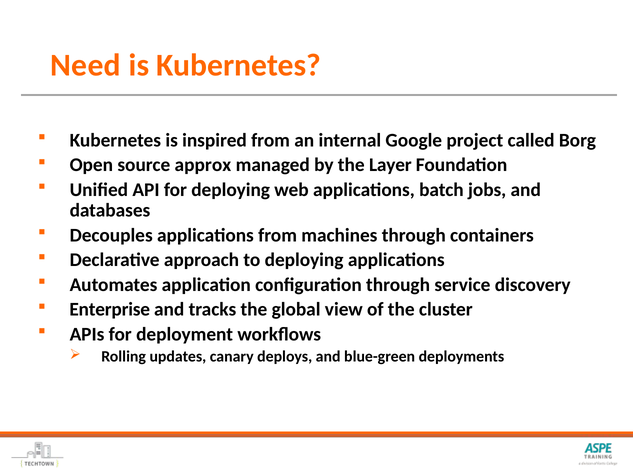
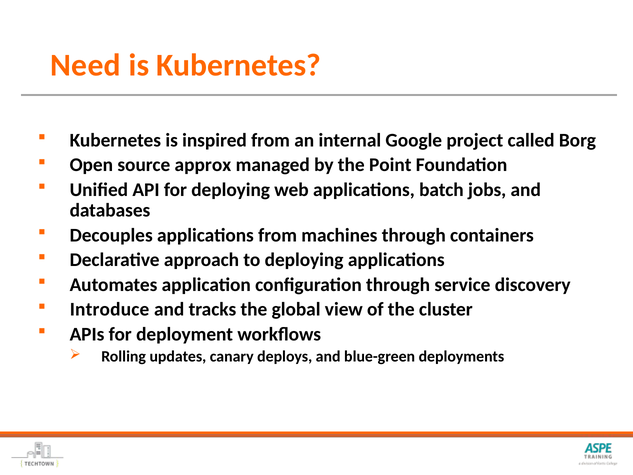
Layer: Layer -> Point (390, 165)
Enterprise: Enterprise -> Introduce (110, 309)
